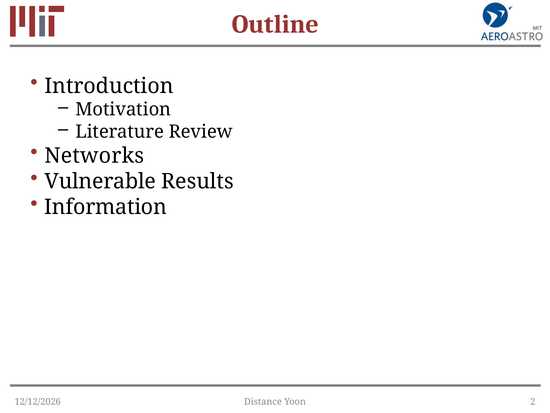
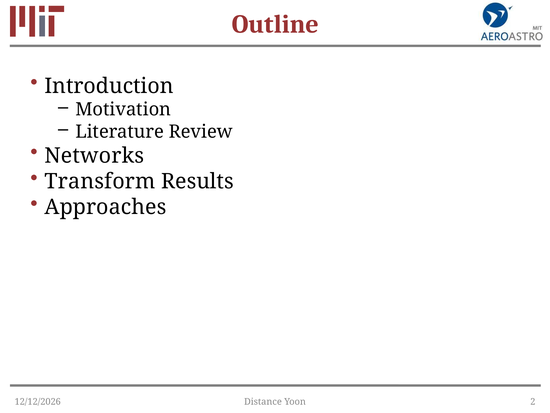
Vulnerable: Vulnerable -> Transform (100, 181)
Information: Information -> Approaches (105, 207)
